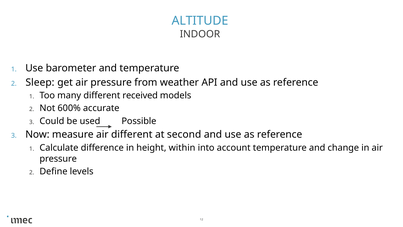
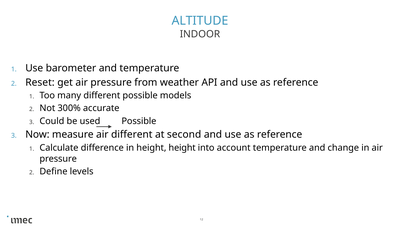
Sleep: Sleep -> Reset (40, 82)
different received: received -> possible (140, 95)
600%: 600% -> 300% (69, 108)
height within: within -> height (182, 148)
